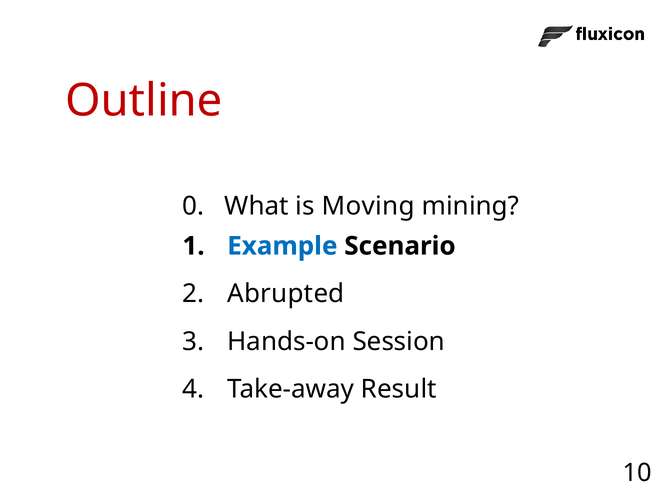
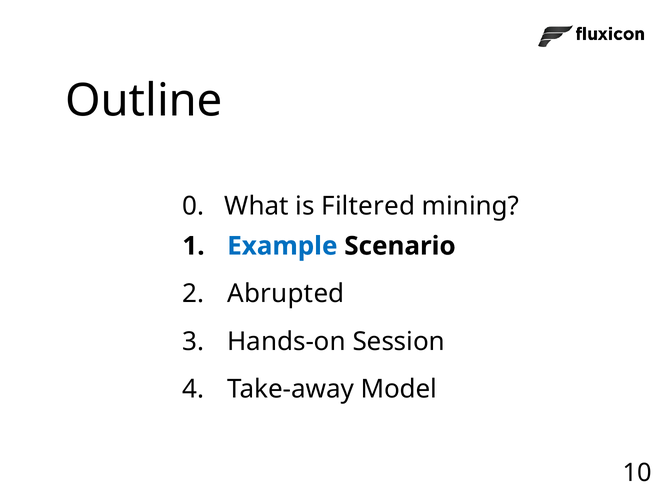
Outline colour: red -> black (144, 101)
Moving: Moving -> Filtered (368, 206)
Result: Result -> Model (399, 390)
